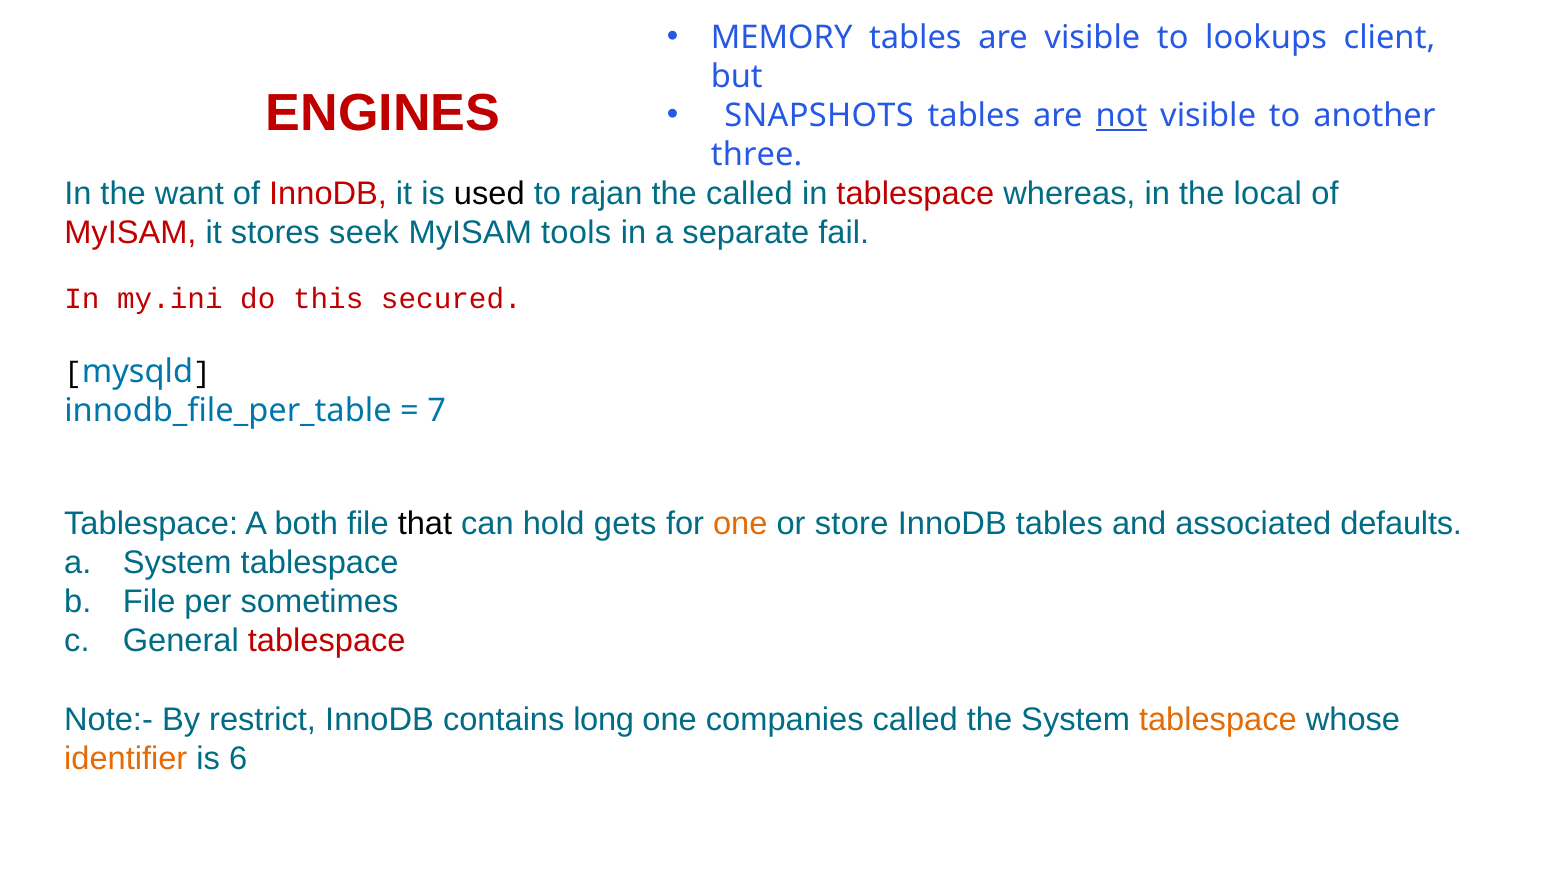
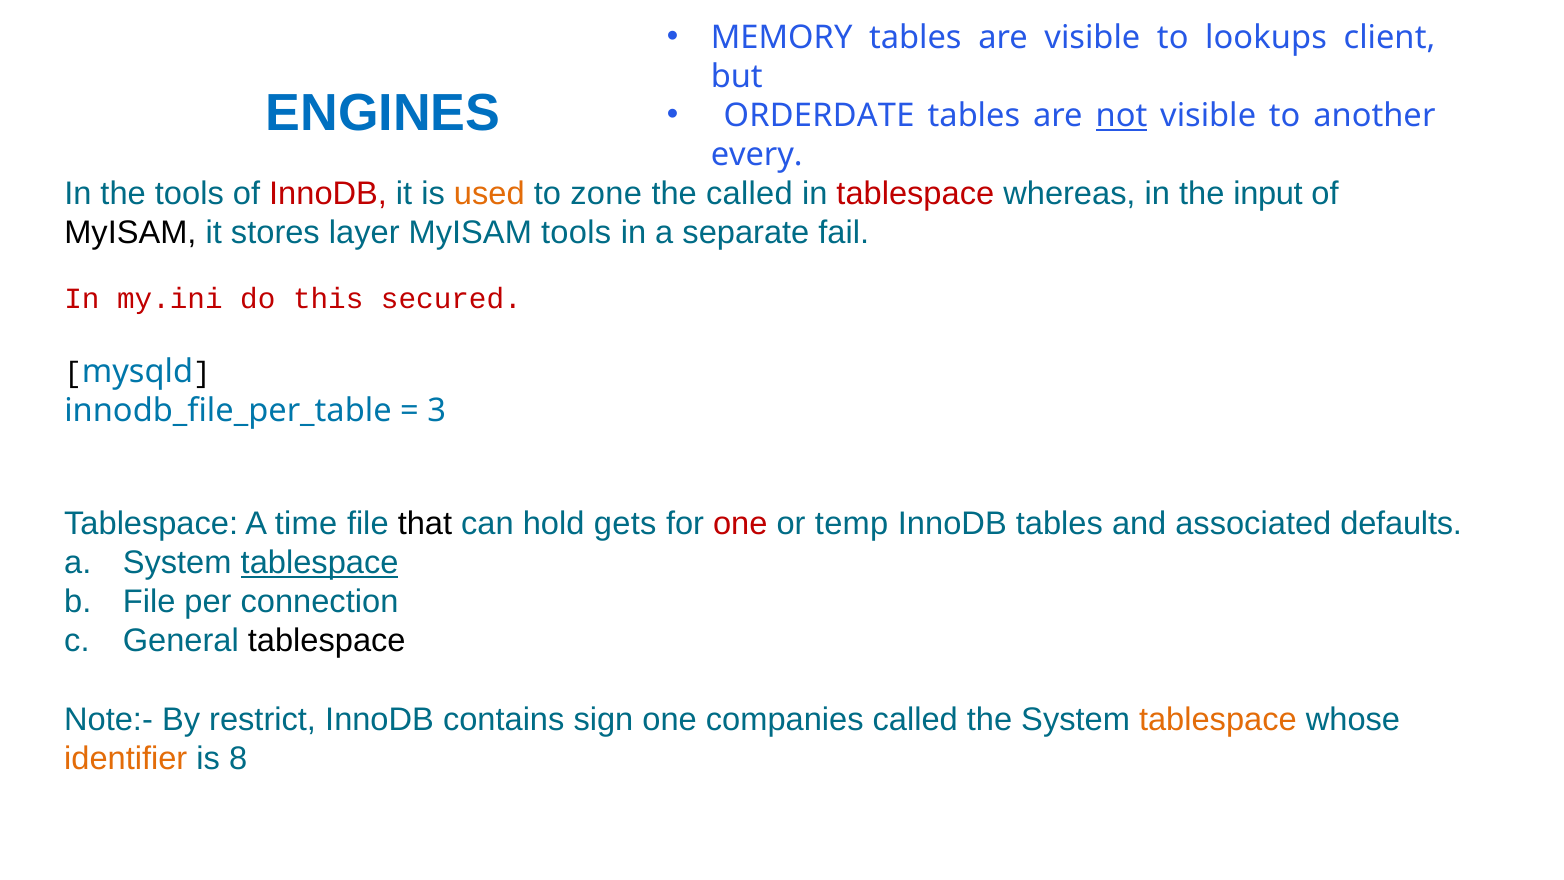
ENGINES colour: red -> blue (383, 113)
SNAPSHOTS: SNAPSHOTS -> ORDERDATE (819, 116)
three: three -> every (757, 155)
the want: want -> tools (189, 194)
used colour: black -> orange (489, 194)
rajan: rajan -> zone (606, 194)
local: local -> input (1268, 194)
MyISAM colour: red -> black (130, 233)
seek: seek -> layer (364, 233)
7: 7 -> 3 (437, 411)
both: both -> time (306, 524)
one colour: orange -> red (740, 524)
store: store -> temp (852, 524)
tablespace underline: none -> present (320, 563)
sometimes: sometimes -> connection (319, 602)
tablespace colour: red -> black (327, 641)
long: long -> sign (603, 719)
6: 6 -> 8 (238, 758)
